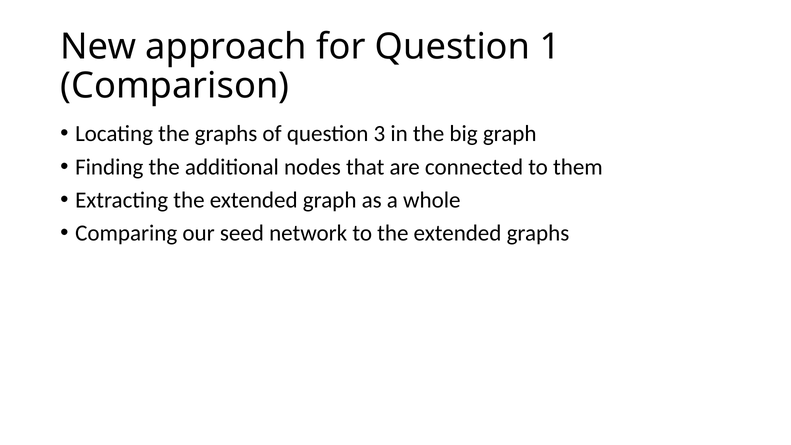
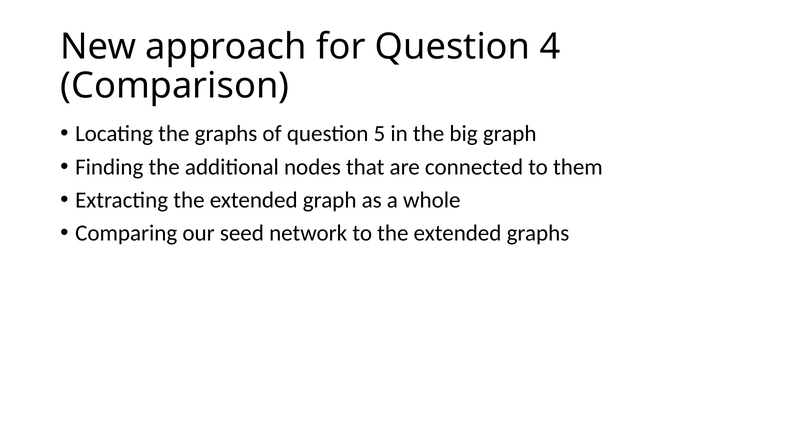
1: 1 -> 4 (550, 47)
3: 3 -> 5 (379, 134)
